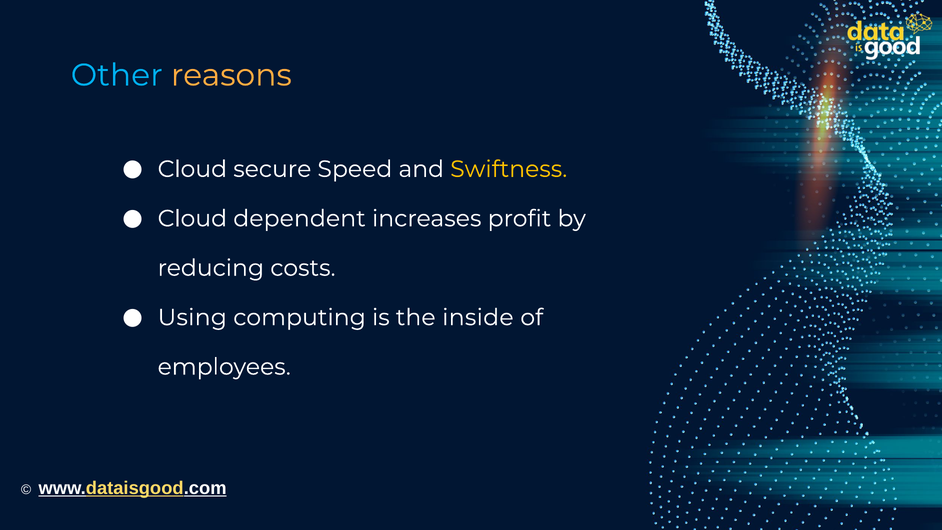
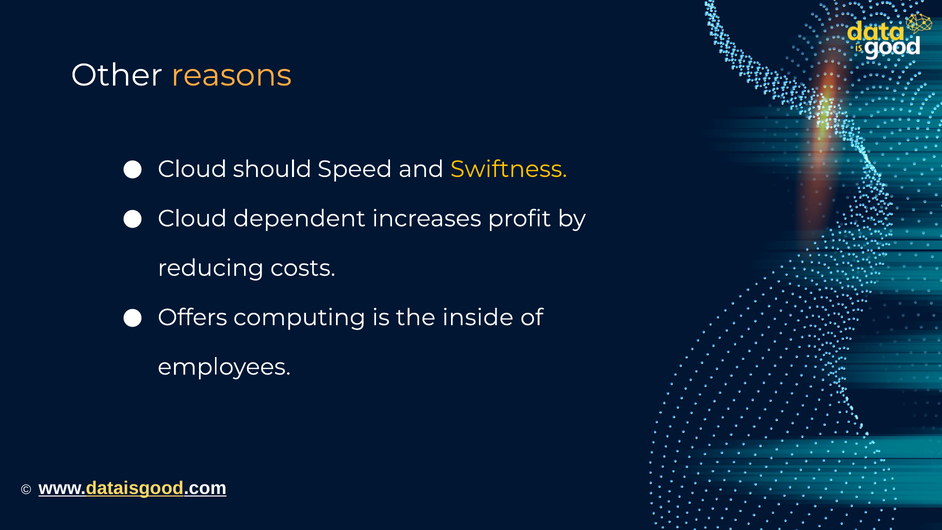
Other colour: light blue -> white (117, 75)
secure: secure -> should (272, 169)
Using: Using -> Offers (192, 317)
